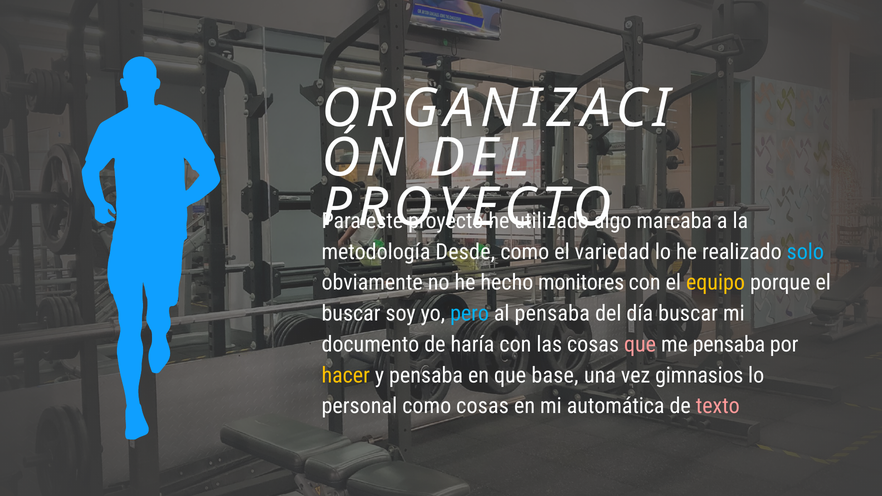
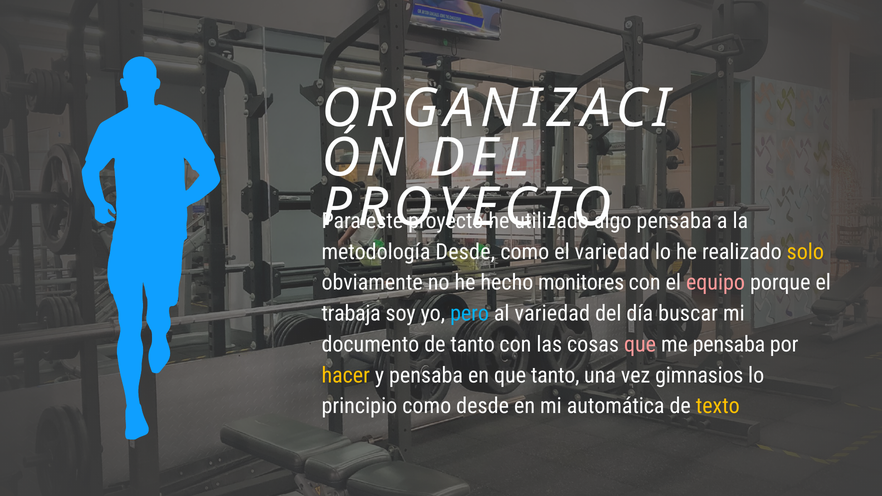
marcaba: marcaba -> pensaba (674, 221)
solo colour: light blue -> yellow (805, 252)
equipo colour: yellow -> pink (716, 283)
buscar: buscar -> trabaja (351, 314)
al pensaba: pensaba -> variedad (552, 314)
de haría: haría -> tanto (473, 344)
que base: base -> tanto (555, 375)
personal: personal -> principio (359, 406)
como cosas: cosas -> desde (483, 406)
texto colour: pink -> yellow (718, 406)
